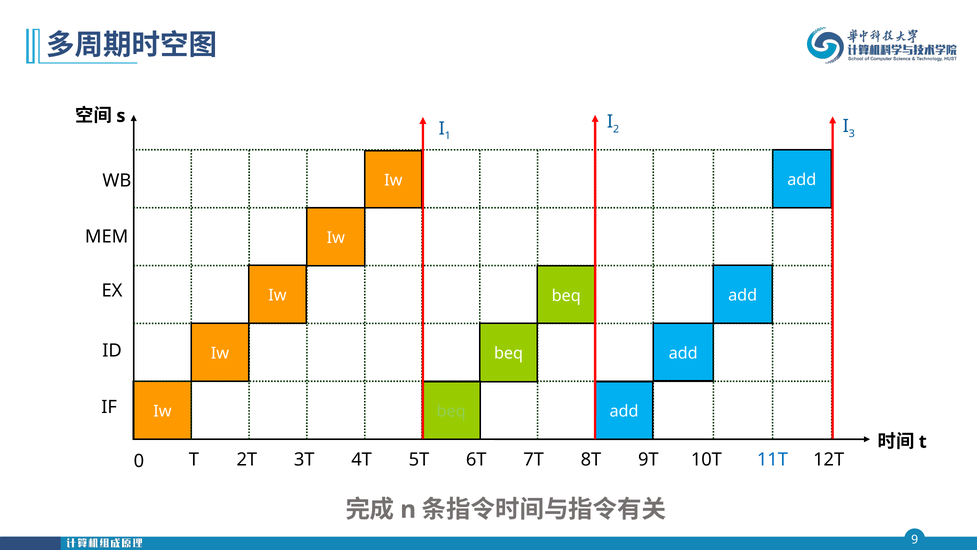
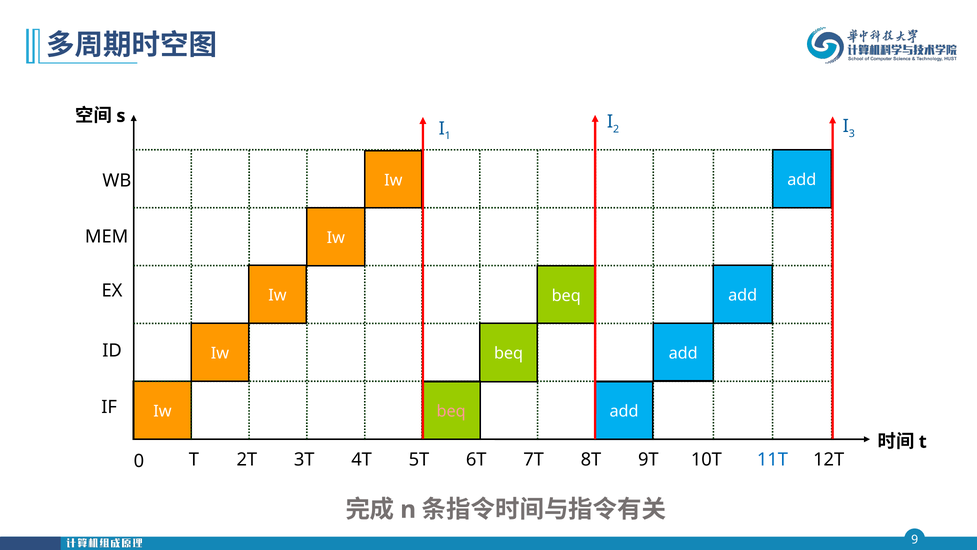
beq colour: light green -> pink (451, 411)
